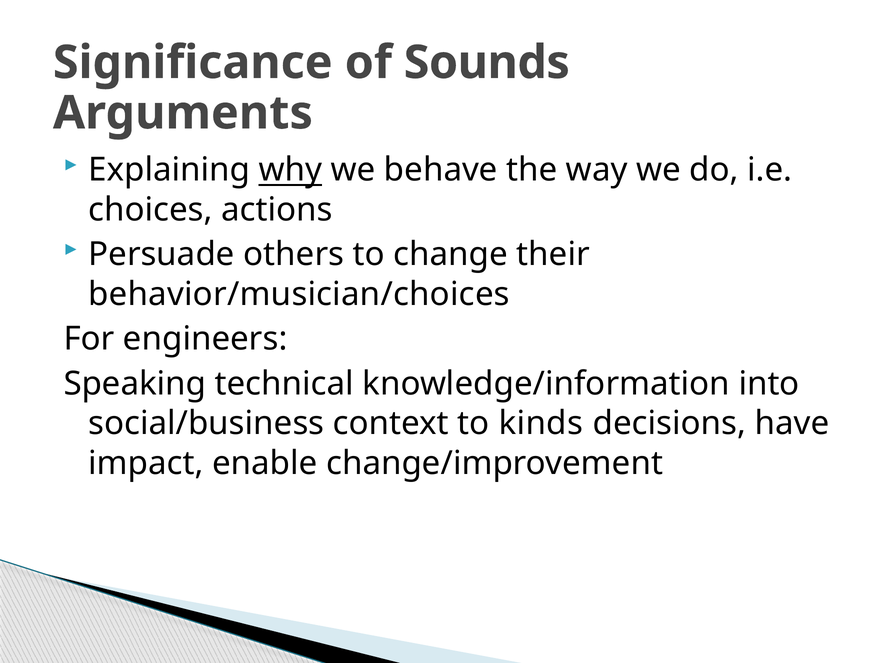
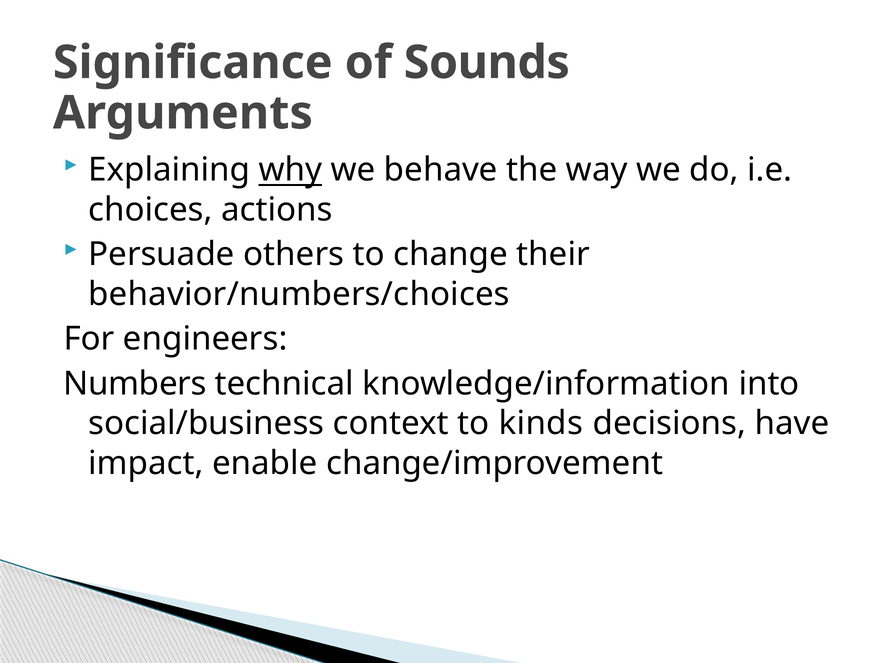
behavior/musician/choices: behavior/musician/choices -> behavior/numbers/choices (299, 294)
Speaking: Speaking -> Numbers (135, 384)
